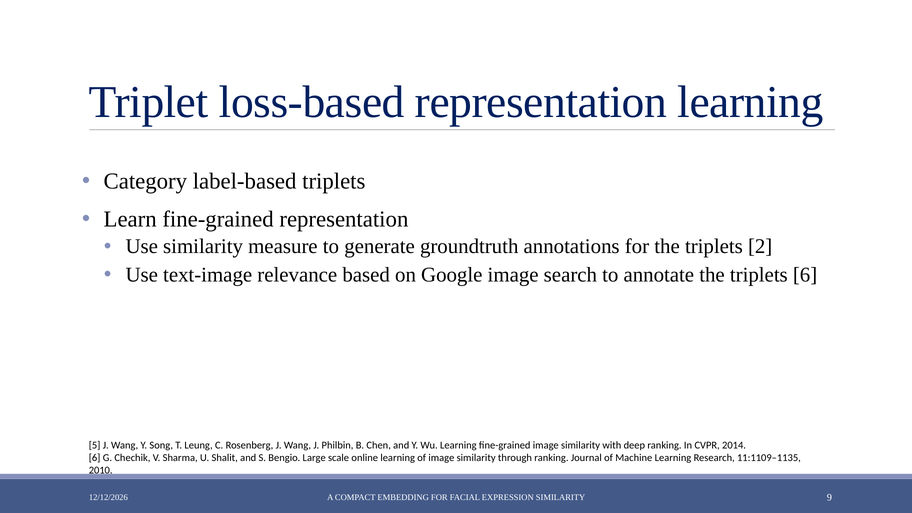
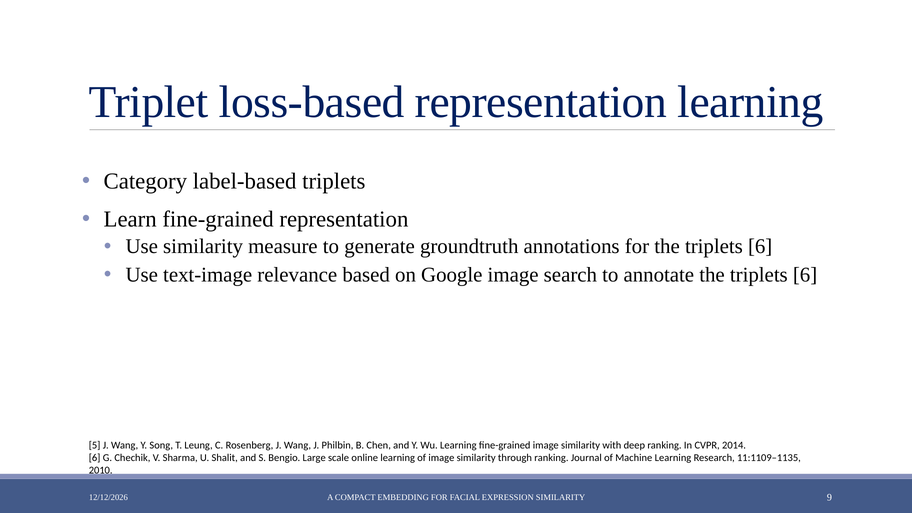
for the triplets 2: 2 -> 6 (760, 246)
